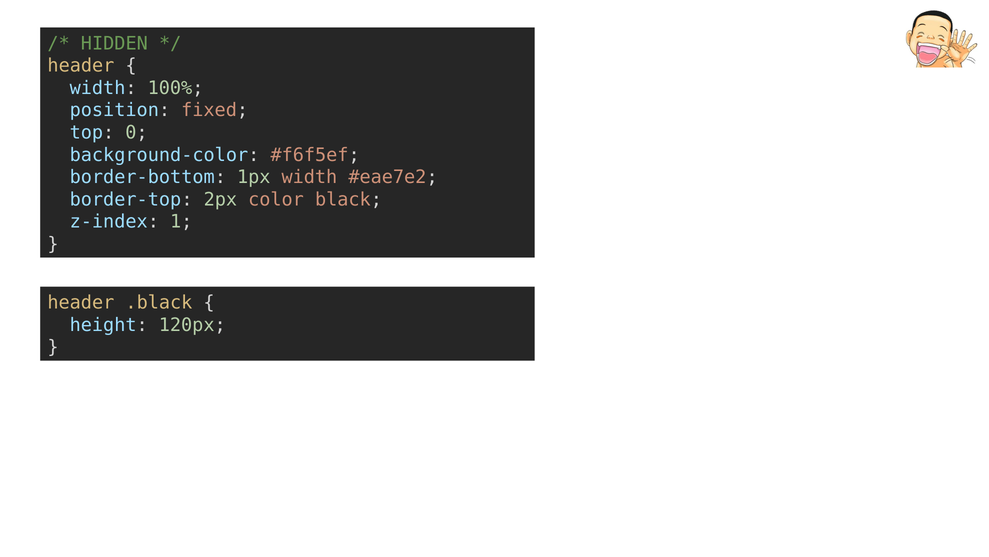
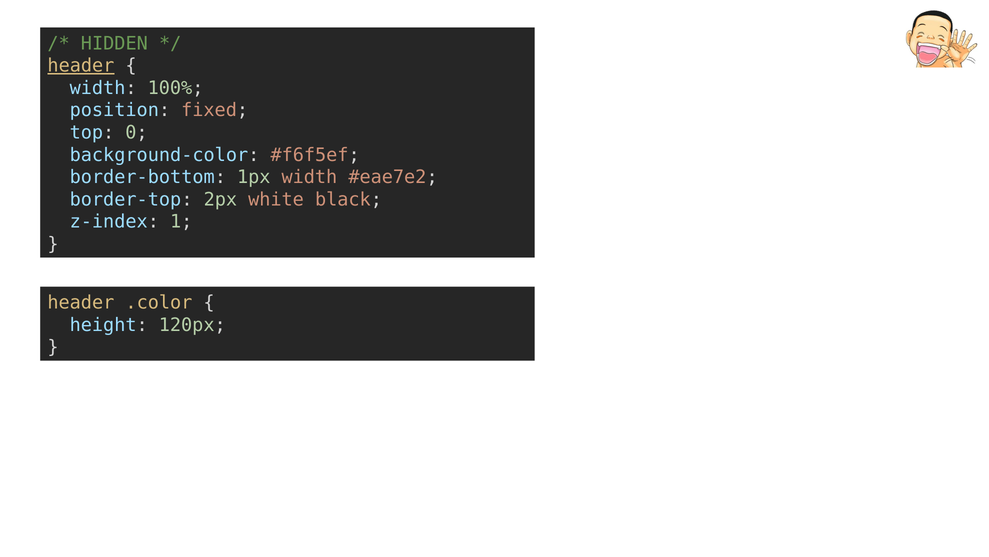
header underline: none -> present (81, 66)
color: color -> white (276, 199)
.black: .black -> .color (159, 302)
